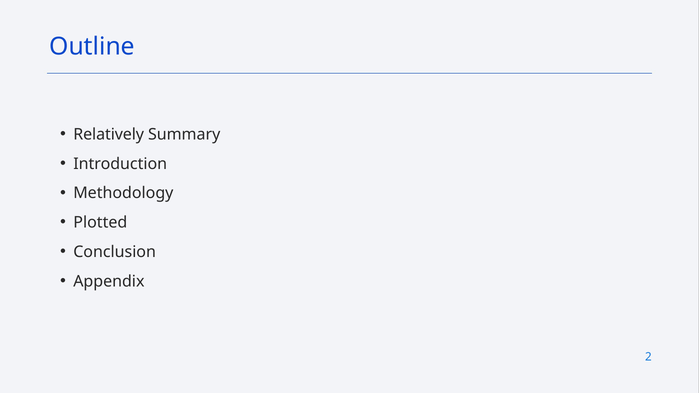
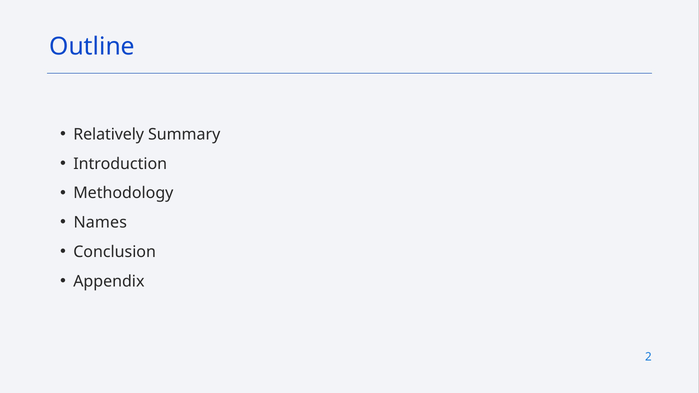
Plotted: Plotted -> Names (100, 223)
